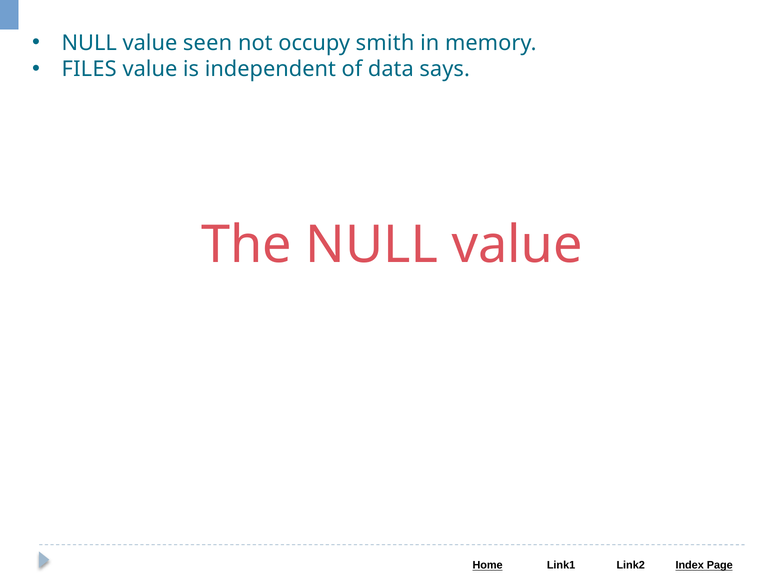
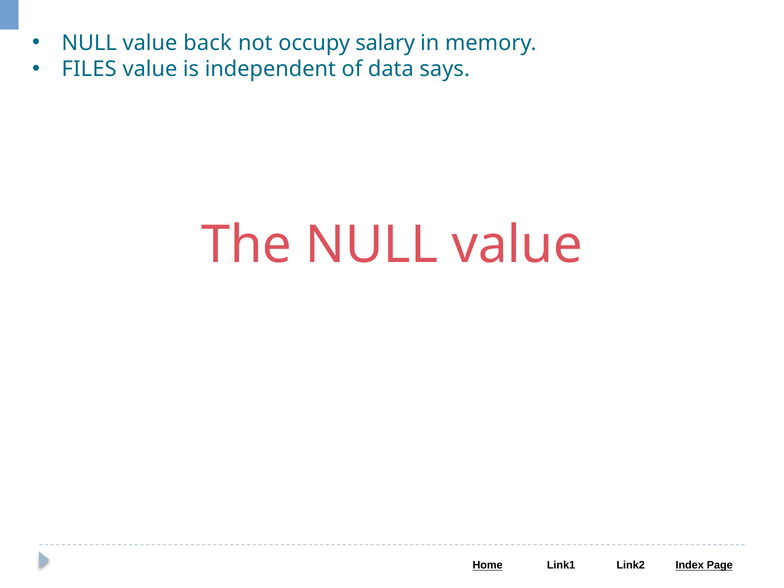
seen: seen -> back (208, 43)
smith: smith -> salary (385, 43)
